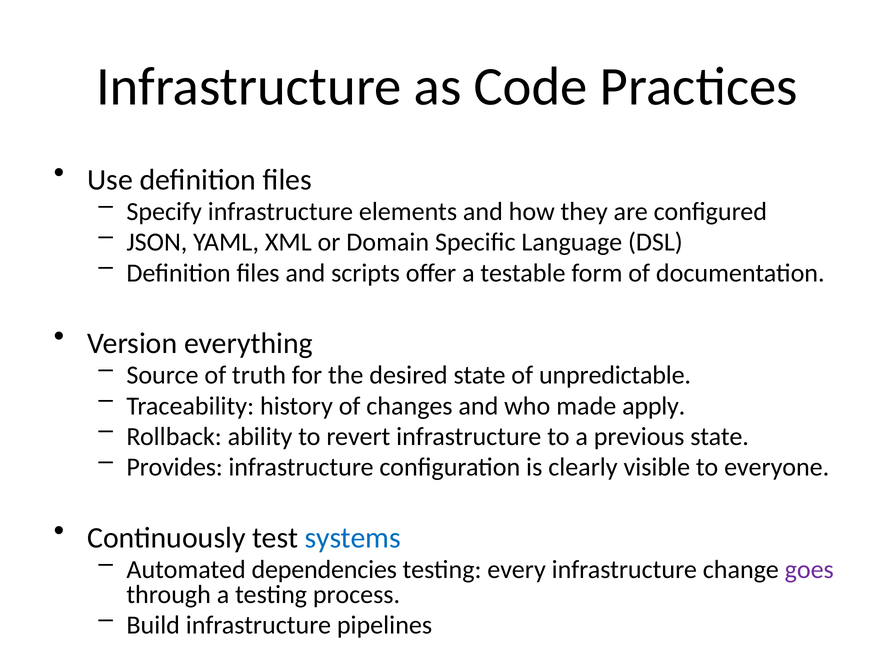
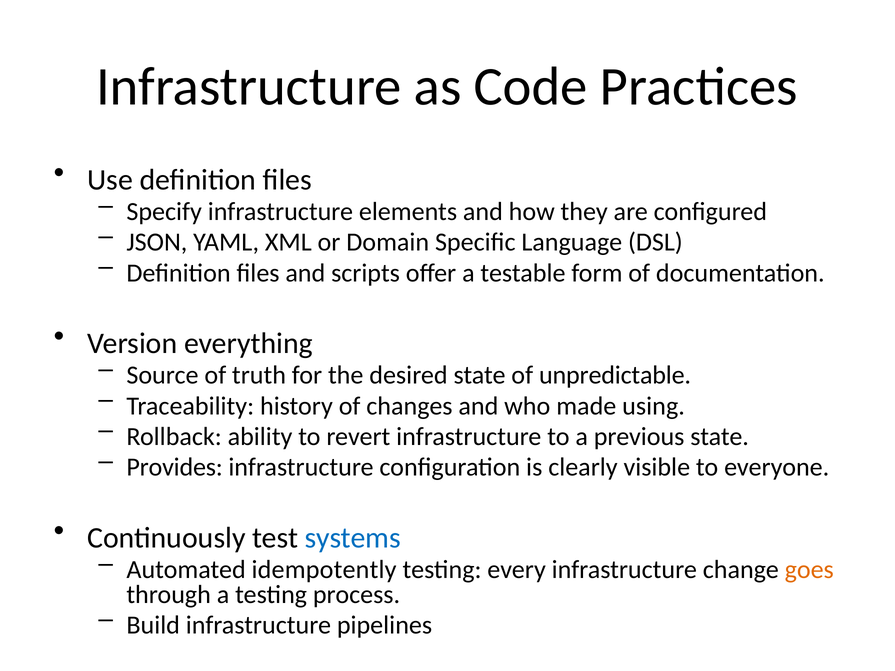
apply: apply -> using (654, 406)
dependencies: dependencies -> idempotently (324, 570)
goes colour: purple -> orange (809, 570)
